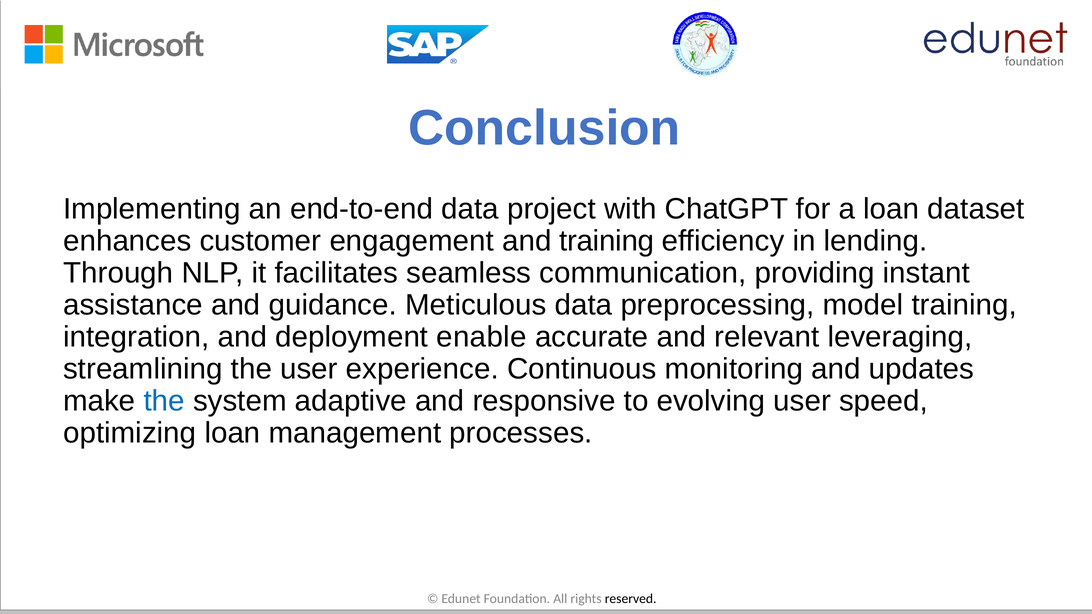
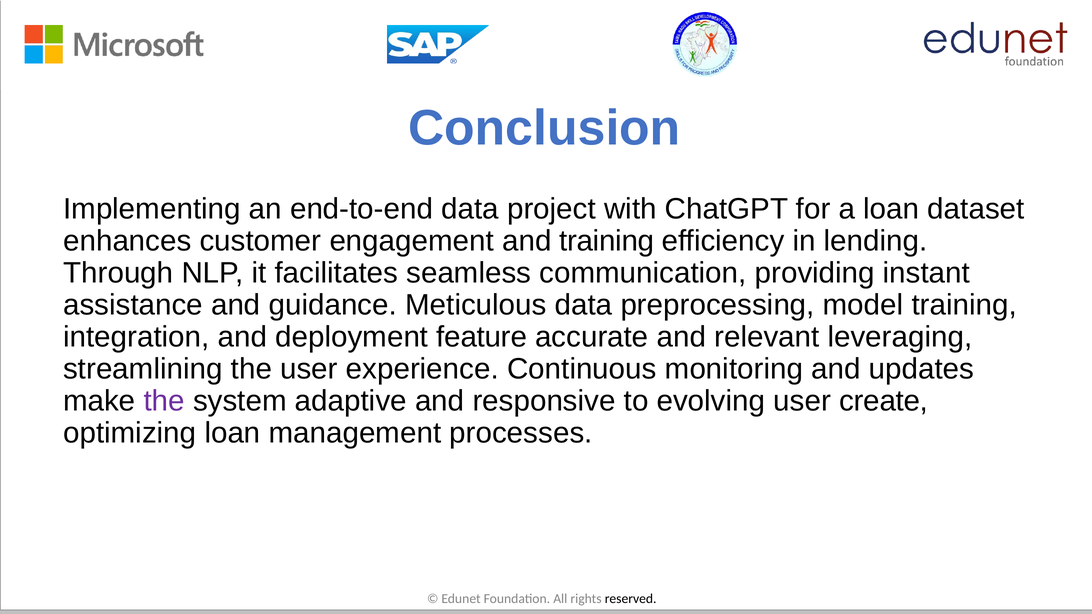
enable: enable -> feature (482, 337)
the colour: blue -> purple (164, 401)
speed: speed -> create (884, 401)
